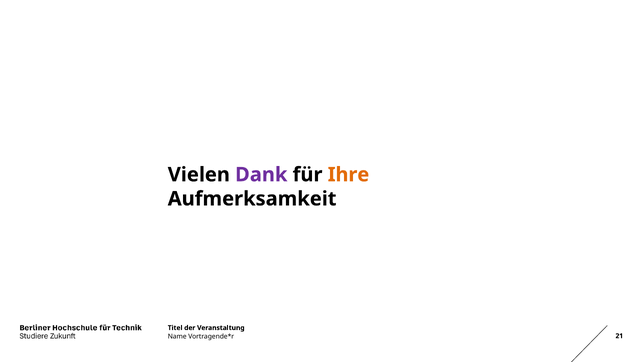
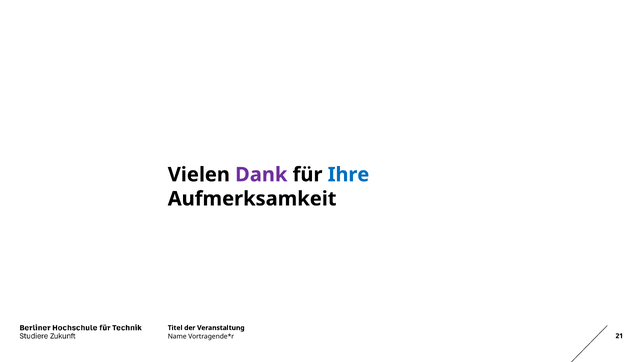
Ihre colour: orange -> blue (348, 175)
